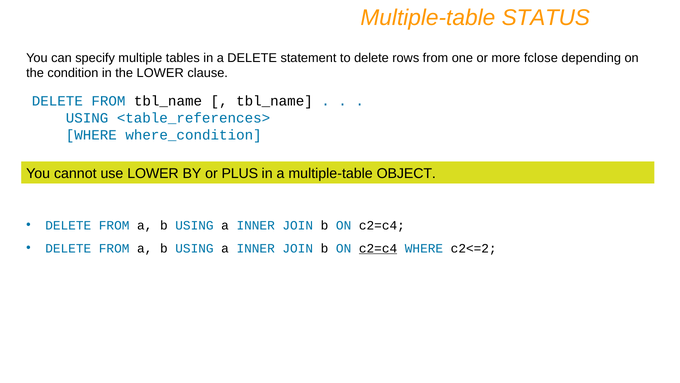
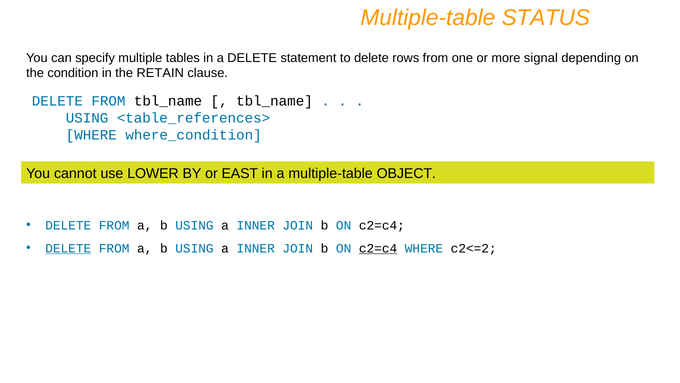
fclose: fclose -> signal (541, 58)
the LOWER: LOWER -> RETAIN (160, 73)
PLUS: PLUS -> EAST (240, 173)
DELETE underline: none -> present (68, 248)
